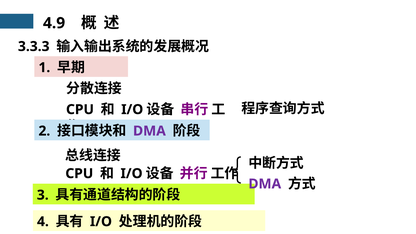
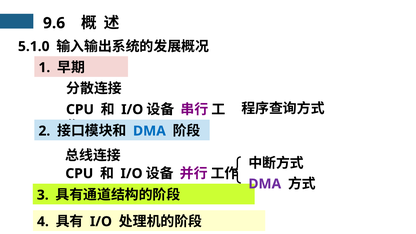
4.9: 4.9 -> 9.6 (54, 23)
3.3.3: 3.3.3 -> 5.1.0 (34, 46)
DMA colour: purple -> blue (149, 131)
